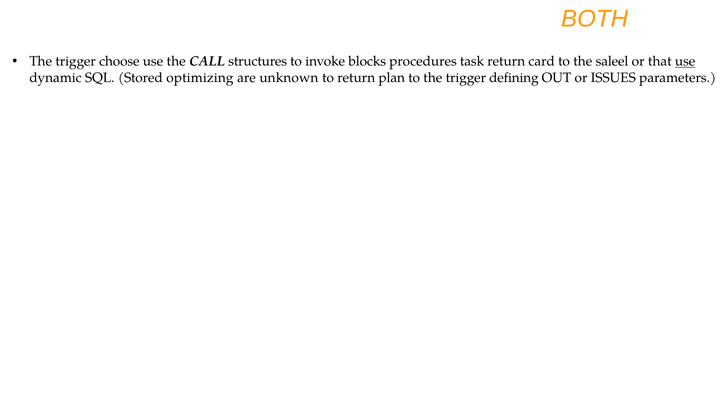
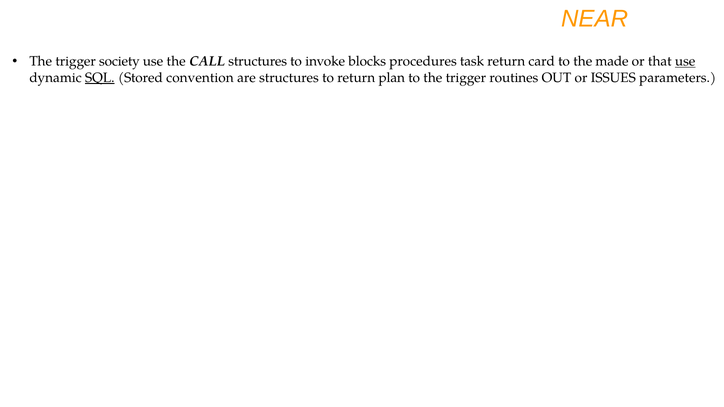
BOTH: BOTH -> NEAR (595, 19)
choose: choose -> society (119, 62)
saleel: saleel -> made (612, 62)
SQL underline: none -> present (100, 78)
optimizing: optimizing -> convention (200, 78)
are unknown: unknown -> structures (289, 78)
defining: defining -> routines (514, 78)
